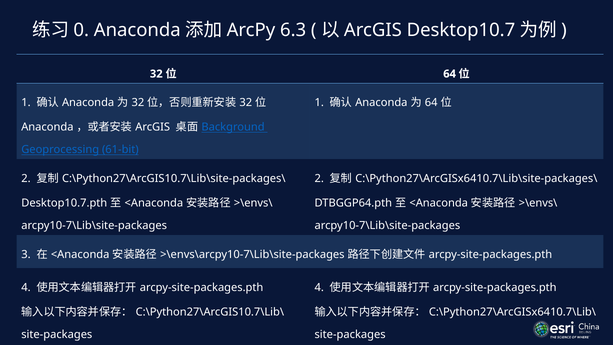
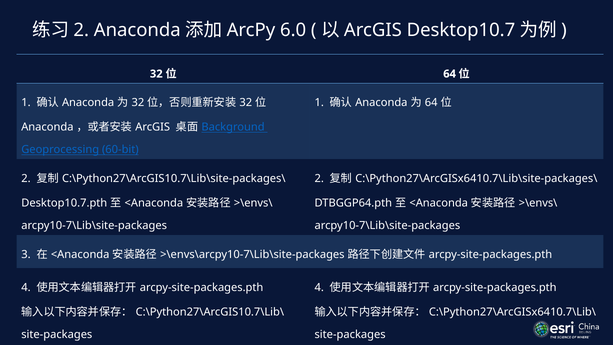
0: 0 -> 2 (81, 30)
6.3: 6.3 -> 6.0 (293, 30)
61-bit: 61-bit -> 60-bit (120, 150)
